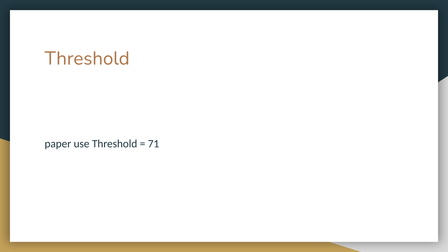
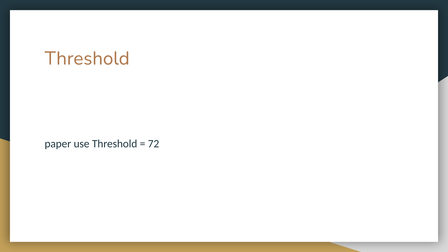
71: 71 -> 72 (154, 144)
